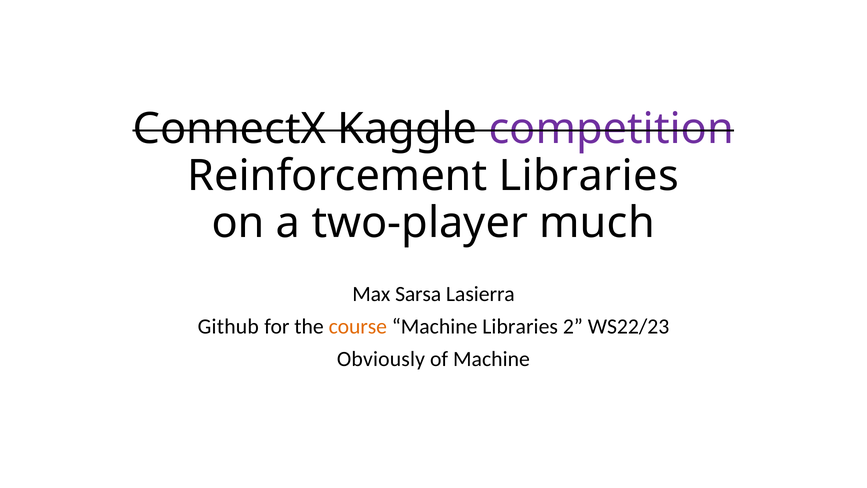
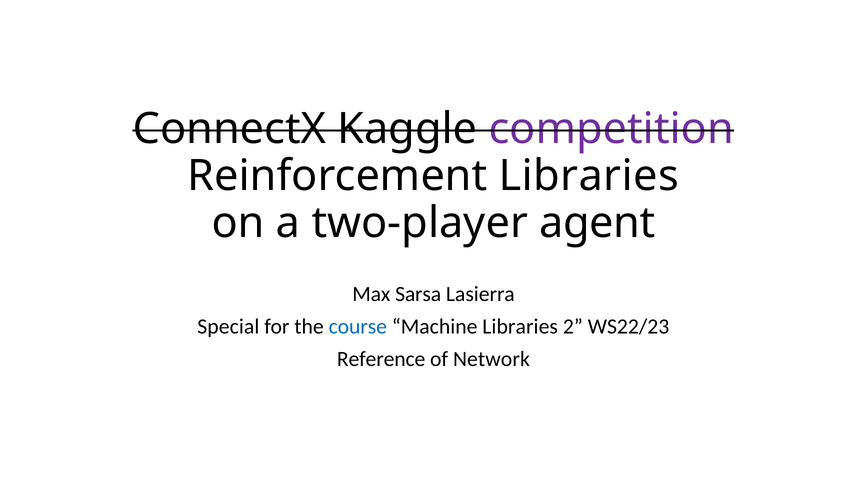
much: much -> agent (597, 223)
Github: Github -> Special (228, 326)
course colour: orange -> blue (358, 326)
Obviously: Obviously -> Reference (381, 359)
of Machine: Machine -> Network (491, 359)
